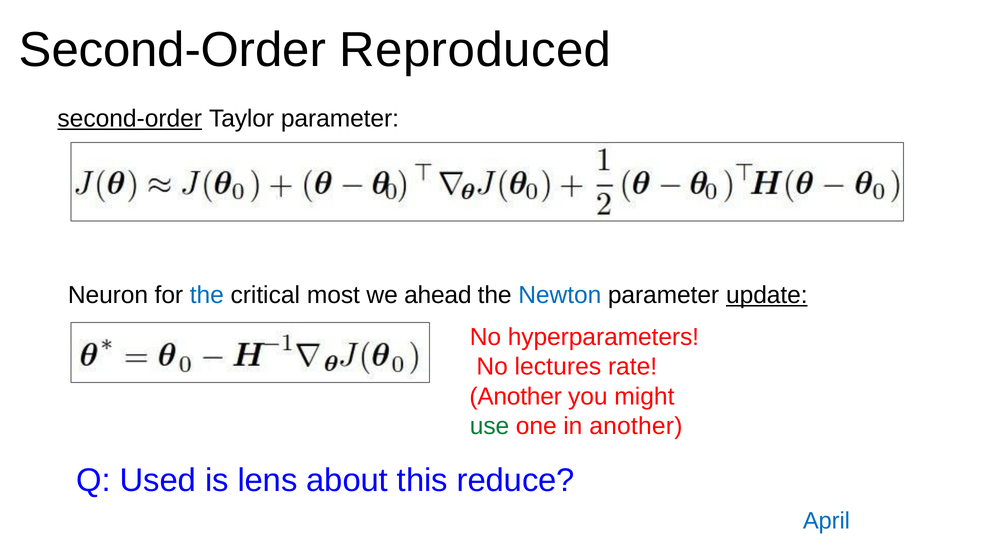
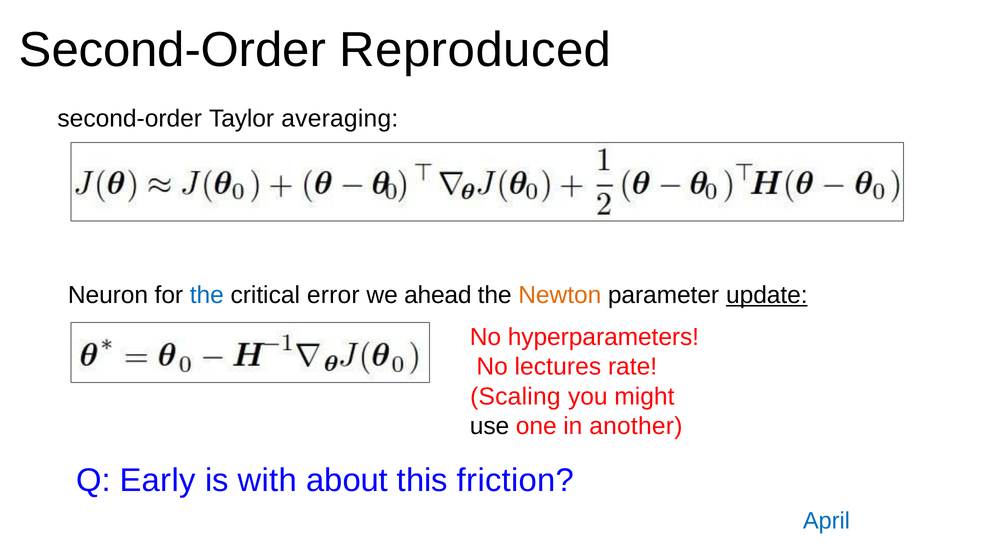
second-order underline: present -> none (130, 118)
Taylor parameter: parameter -> averaging (340, 118)
most: most -> error (333, 295)
Newton colour: blue -> orange (560, 295)
Another: Another -> Scaling (515, 396)
use colour: green -> black (490, 426)
Used: Used -> Early (158, 480)
lens: lens -> with (267, 480)
reduce: reduce -> friction (516, 480)
